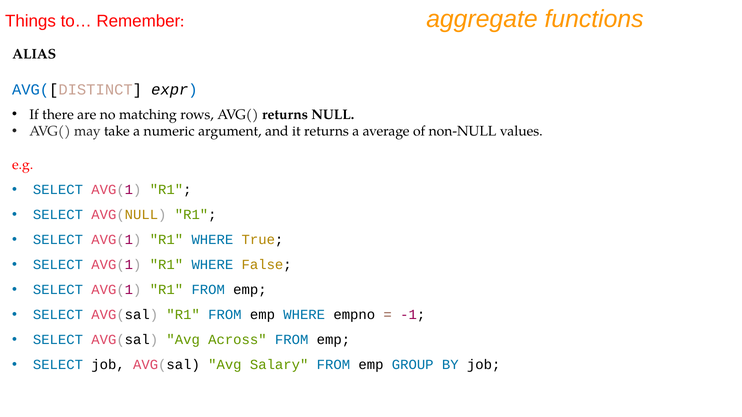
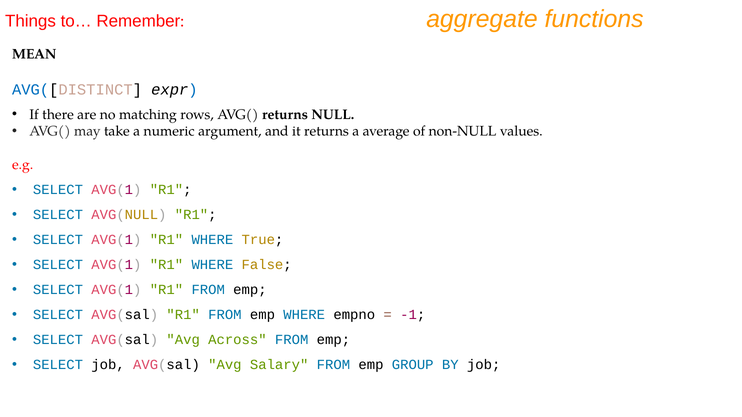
ALIAS: ALIAS -> MEAN (34, 54)
